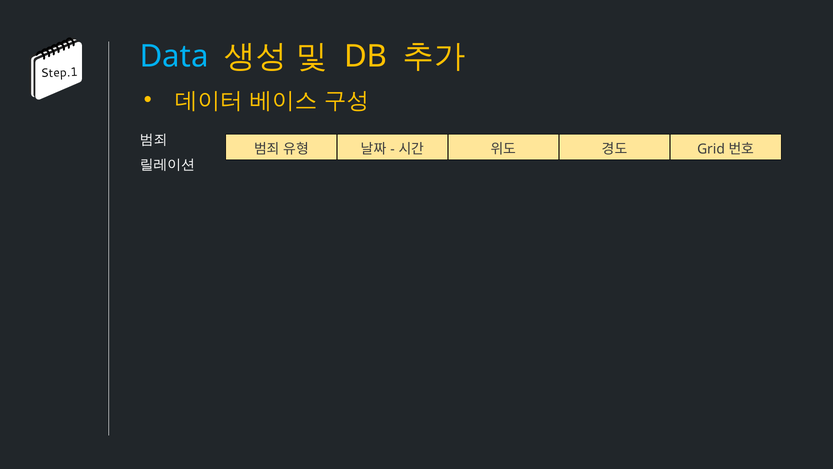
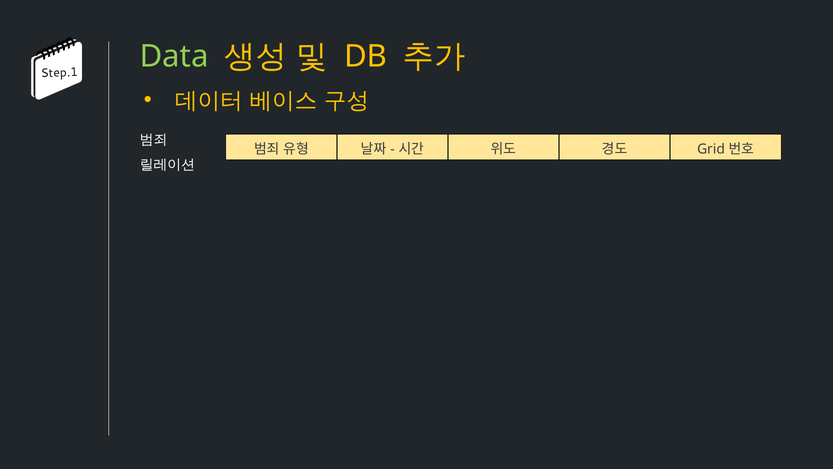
Data colour: light blue -> light green (174, 56)
